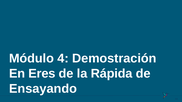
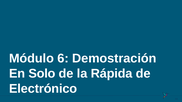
4: 4 -> 6 (63, 59)
Eres: Eres -> Solo (42, 74)
Ensayando: Ensayando -> Electrónico (43, 89)
